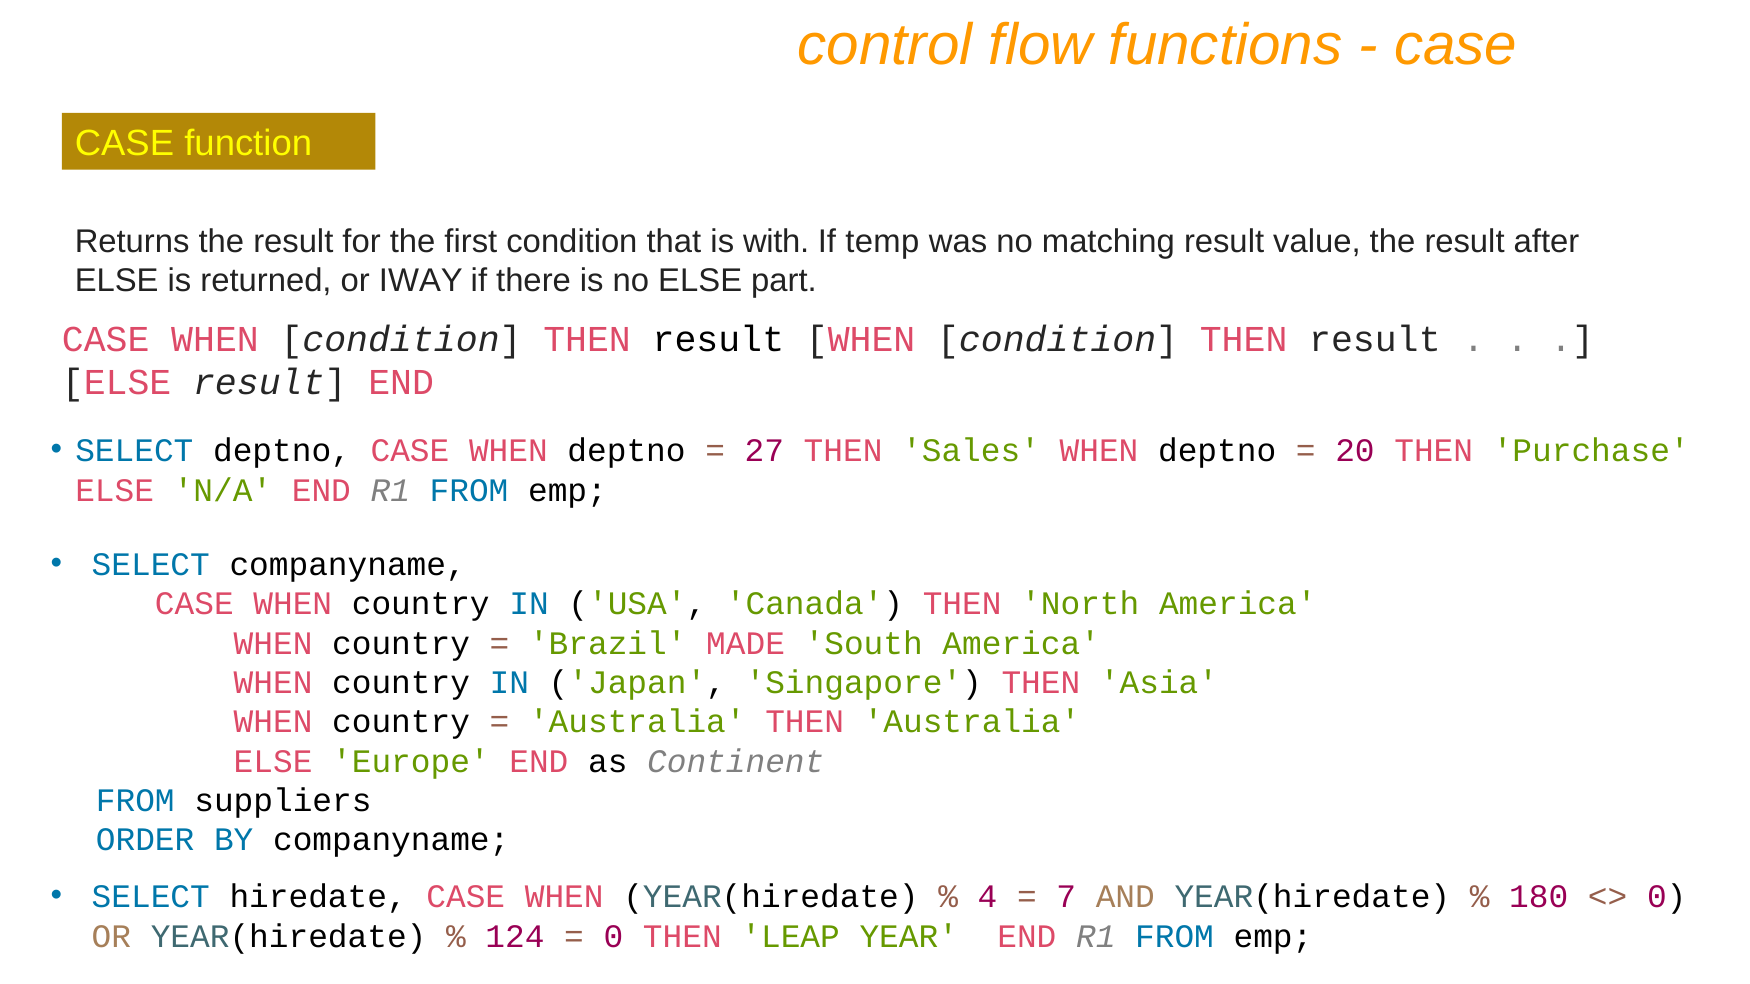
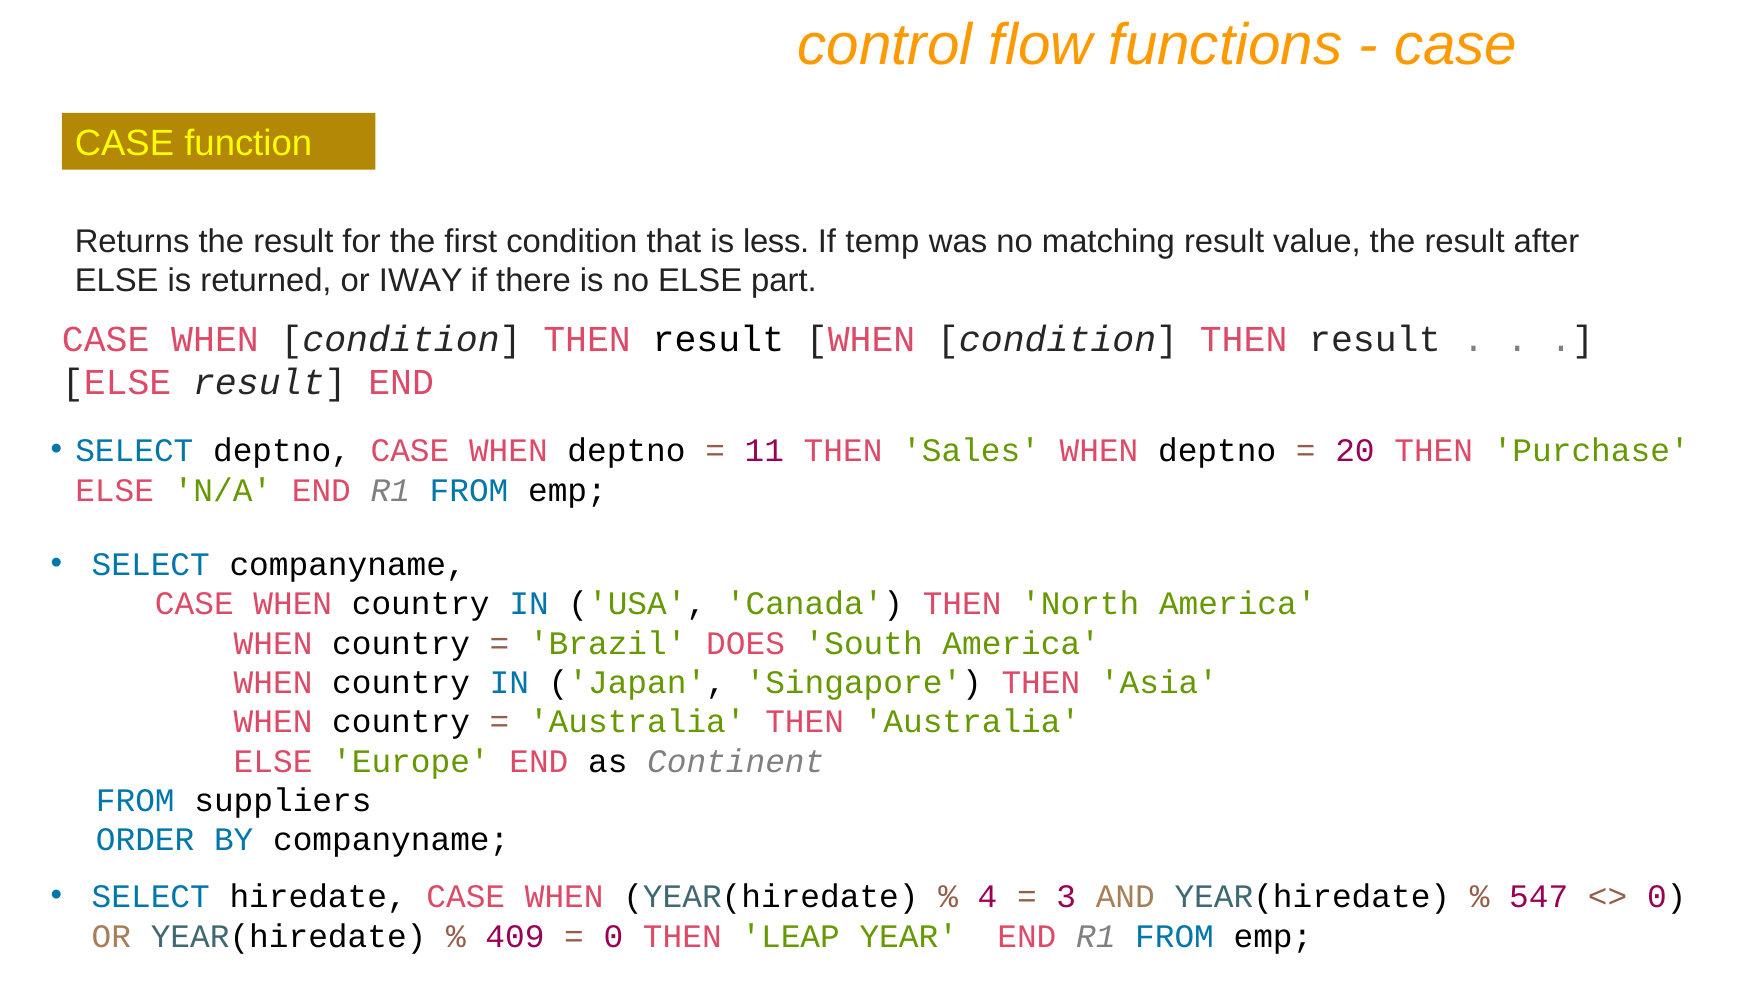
with: with -> less (776, 242)
27: 27 -> 11 (764, 451)
MADE: MADE -> DOES (746, 644)
7: 7 -> 3 (1066, 897)
180: 180 -> 547 (1539, 897)
124: 124 -> 409 (515, 937)
